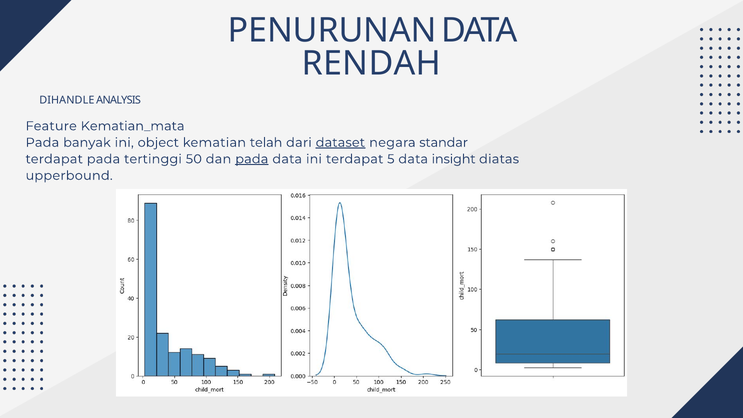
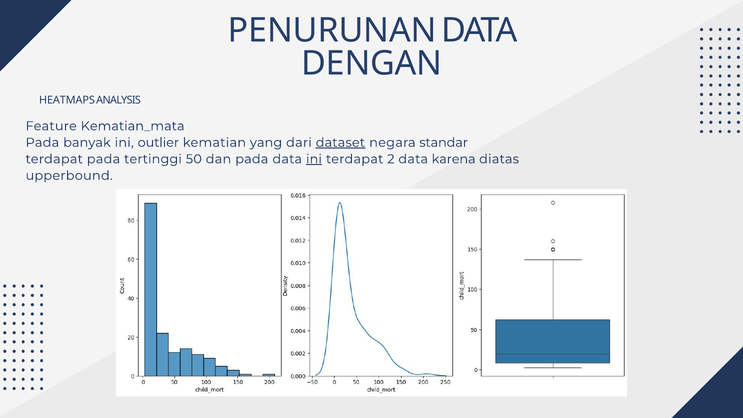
RENDAH: RENDAH -> DENGAN (372, 63)
DIHANDLE: DIHANDLE -> HEATMAPS (67, 100)
object: object -> outlier (158, 143)
telah: telah -> yang (266, 143)
pada underline: present -> none (252, 159)
ini underline: none -> present (314, 159)
5: 5 -> 2 (391, 159)
insight: insight -> karena (454, 159)
